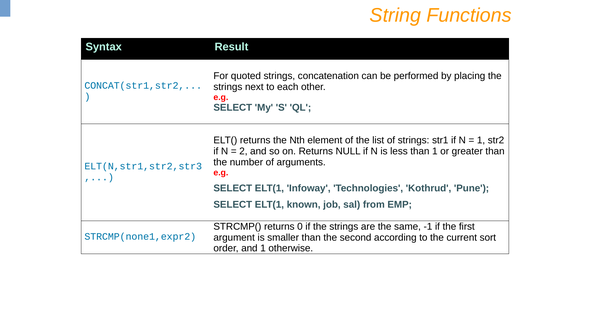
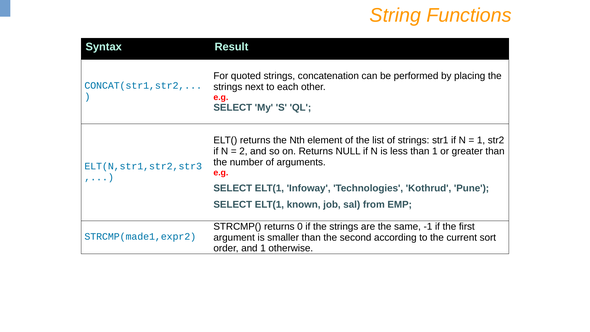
STRCMP(none1,expr2: STRCMP(none1,expr2 -> STRCMP(made1,expr2 (140, 237)
